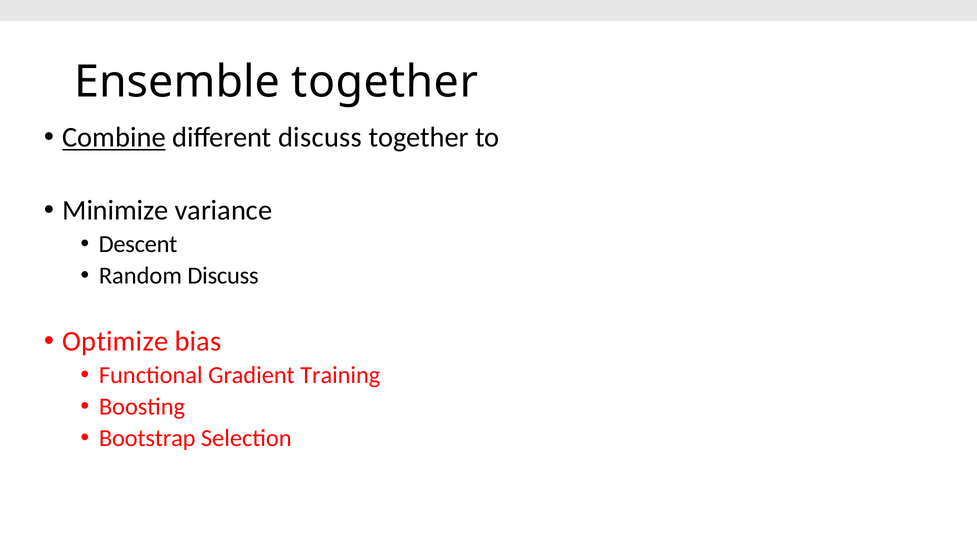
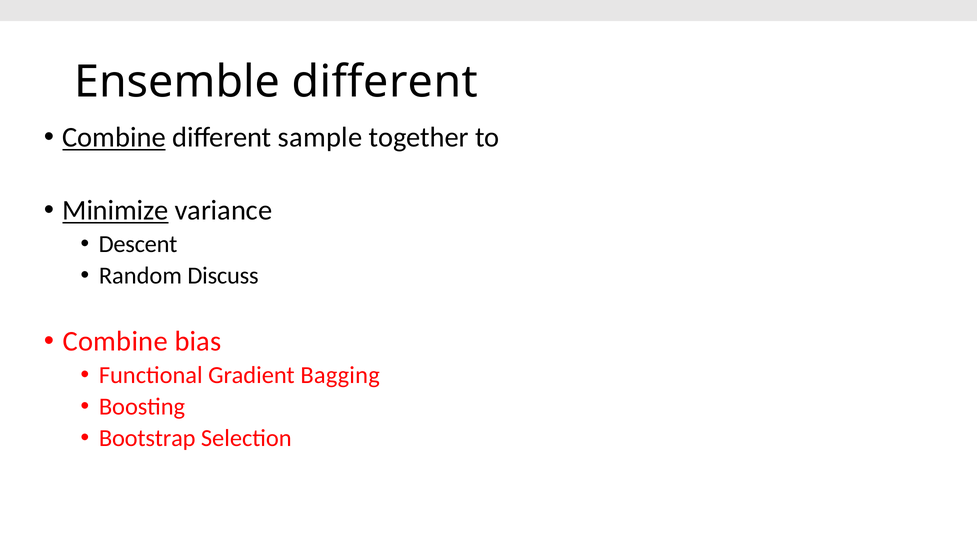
Ensemble together: together -> different (385, 82)
different discuss: discuss -> sample (320, 137)
Minimize underline: none -> present (115, 210)
Optimize: Optimize -> Combine (115, 341)
Training: Training -> Bagging (340, 375)
